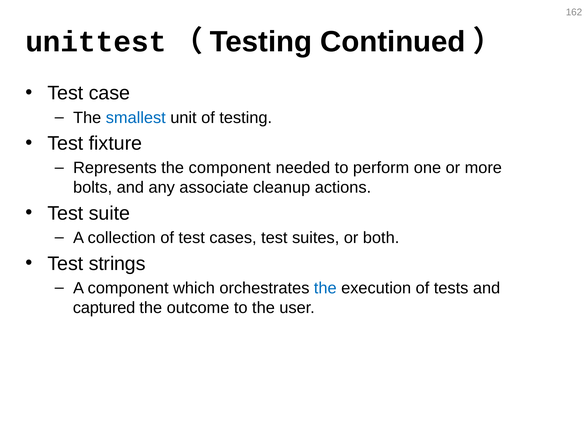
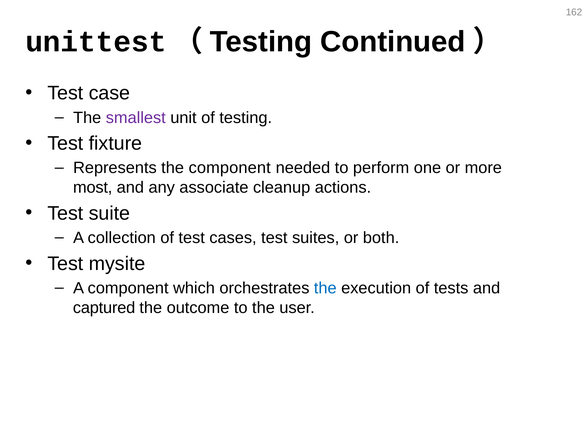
smallest colour: blue -> purple (136, 118)
bolts: bolts -> most (93, 188)
strings: strings -> mysite (117, 264)
